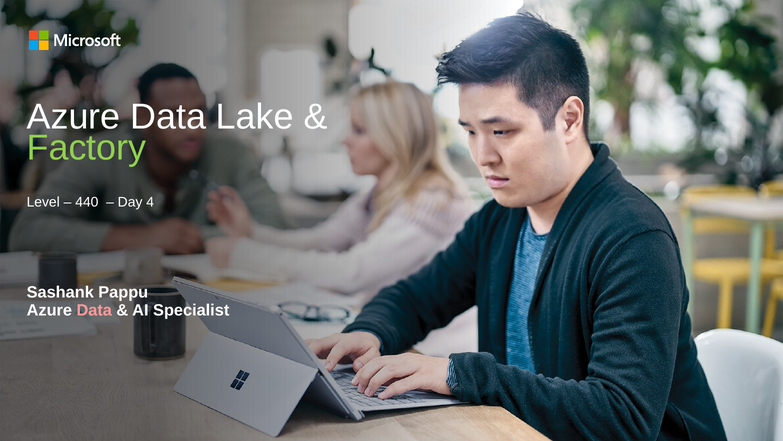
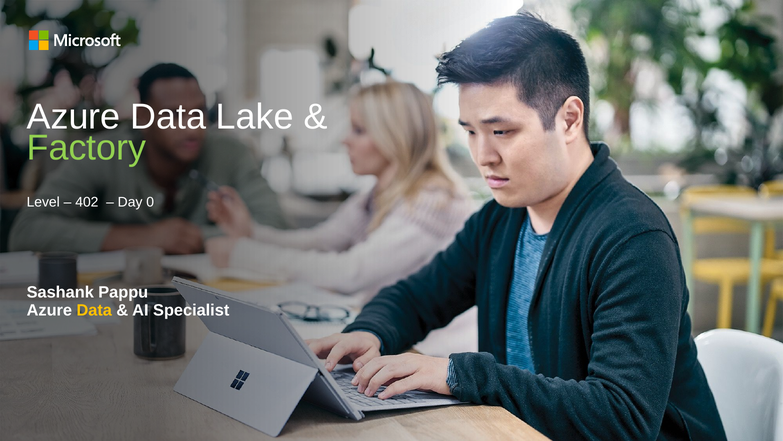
440: 440 -> 402 (87, 202)
4: 4 -> 0 (150, 202)
Data colour: pink -> yellow (94, 310)
